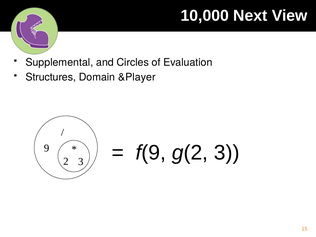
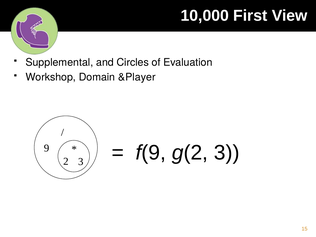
Next: Next -> First (250, 16)
Structures: Structures -> Workshop (51, 77)
